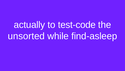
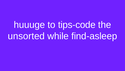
actually: actually -> huuuge (29, 25)
test-code: test-code -> tips-code (77, 25)
